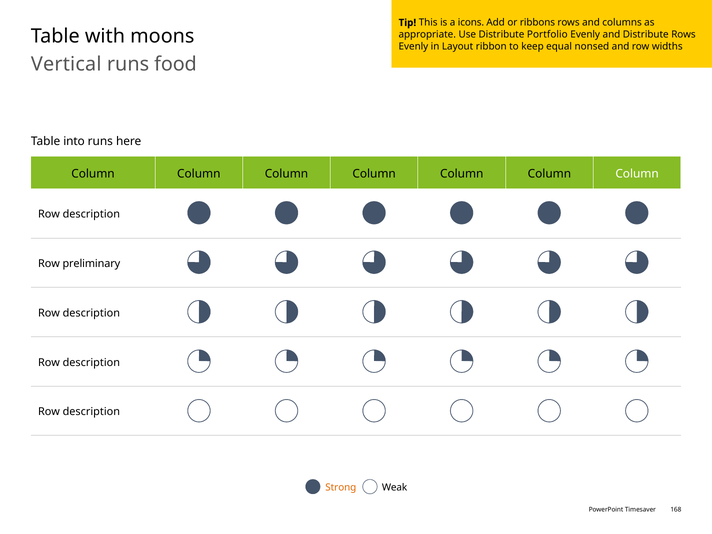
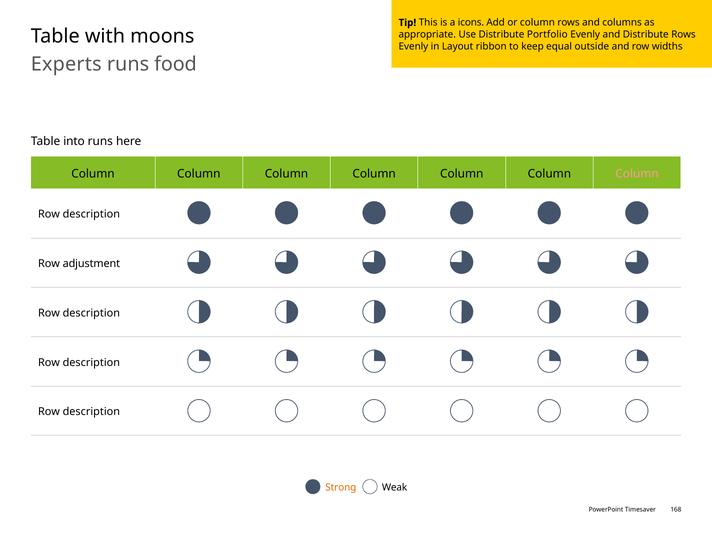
or ribbons: ribbons -> column (537, 23)
nonsed: nonsed -> outside (592, 46)
Vertical: Vertical -> Experts (66, 64)
Column colour: white -> pink (637, 174)
preliminary: preliminary -> adjustment (91, 264)
